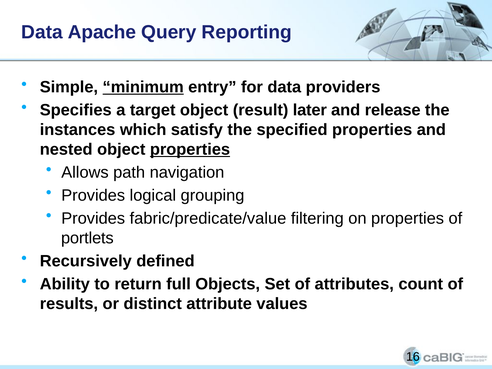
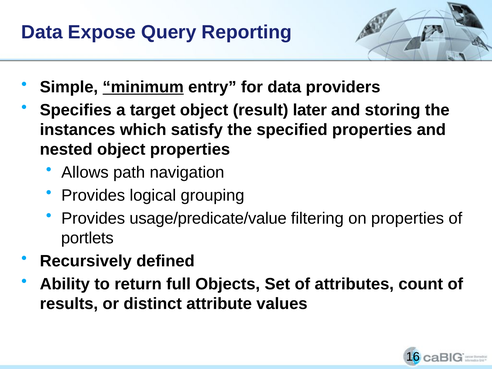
Apache: Apache -> Expose (102, 32)
release: release -> storing (393, 110)
properties underline: present -> none (190, 150)
fabric/predicate/value: fabric/predicate/value -> usage/predicate/value (208, 218)
